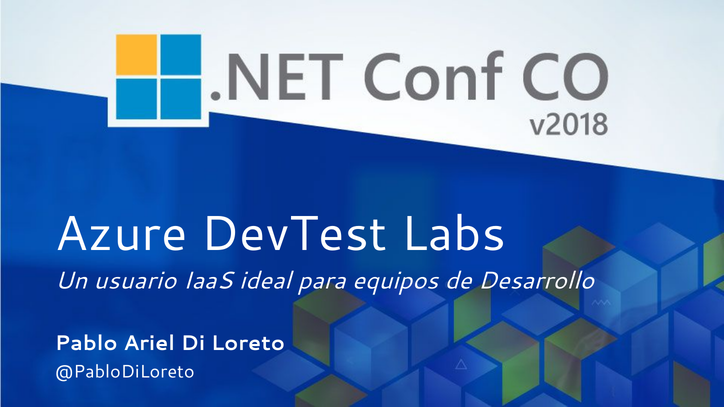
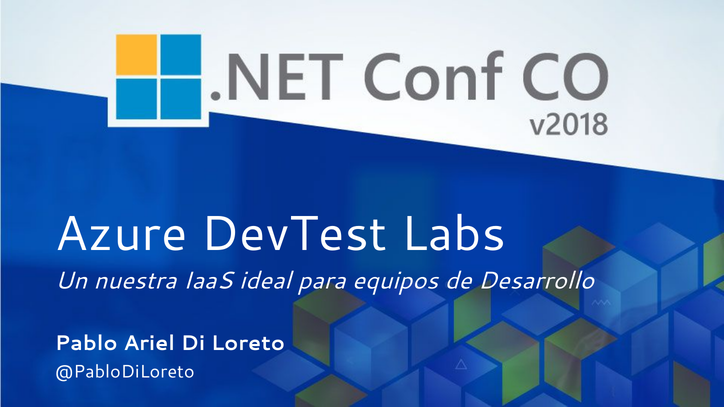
usuario: usuario -> nuestra (135, 281)
